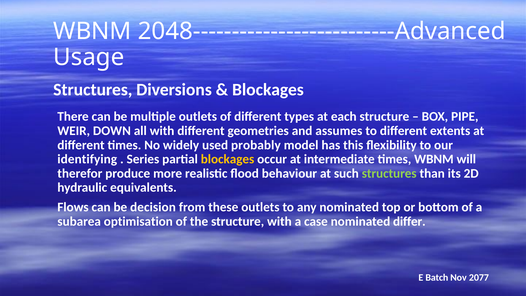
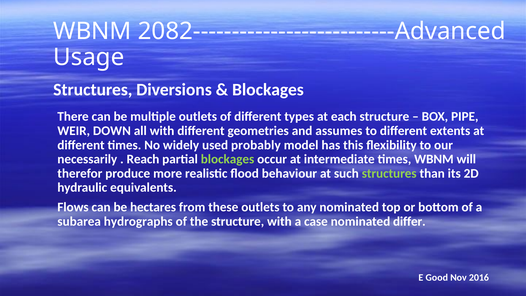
2048--------------------------Advanced: 2048--------------------------Advanced -> 2082--------------------------Advanced (322, 31)
identifying: identifying -> necessarily (87, 159)
Series: Series -> Reach (143, 159)
blockages colour: yellow -> light green (228, 159)
decision: decision -> hectares (153, 207)
optimisation: optimisation -> hydrographs (138, 221)
Batch: Batch -> Good (437, 277)
2077: 2077 -> 2016 (479, 277)
